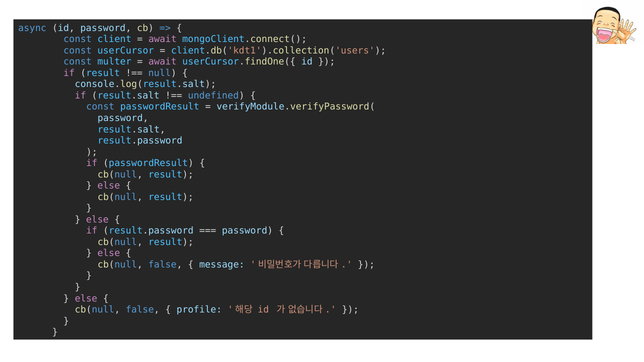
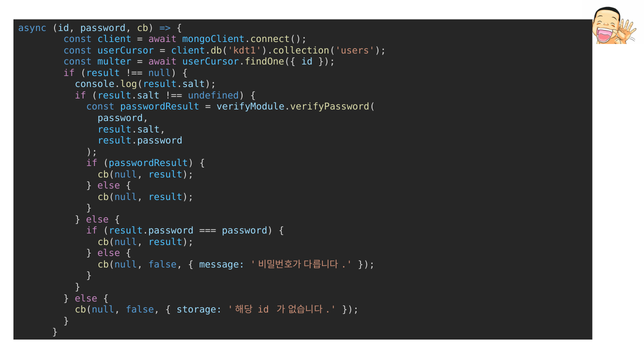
profile: profile -> storage (199, 310)
